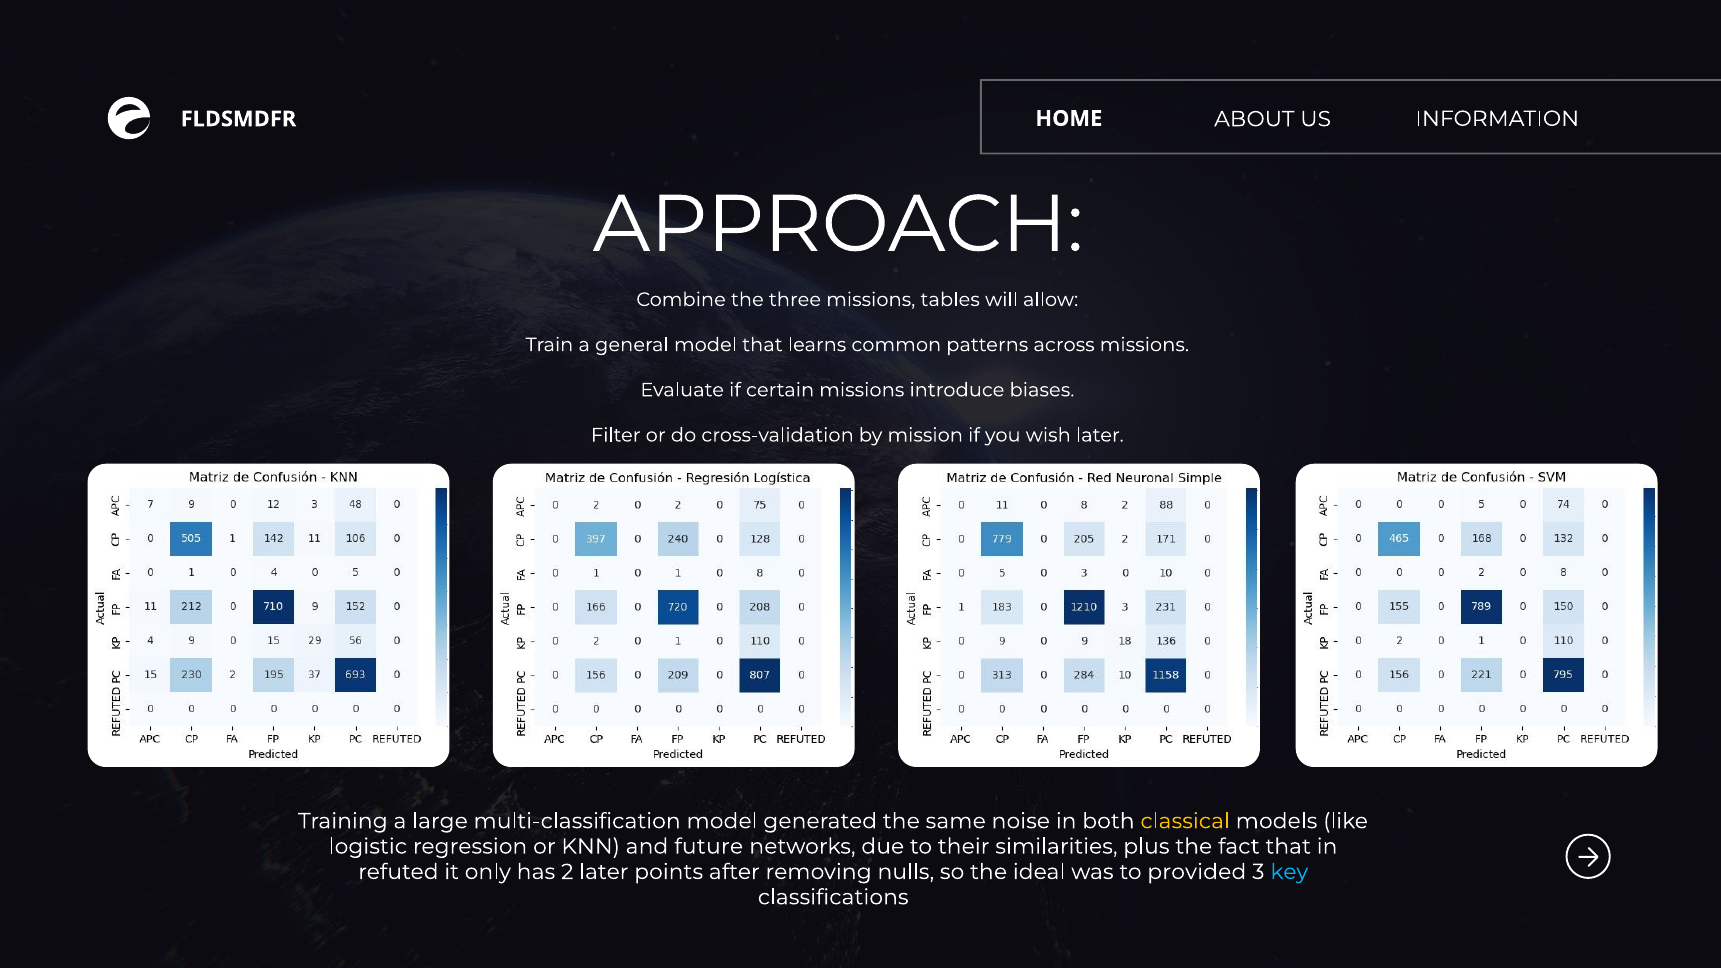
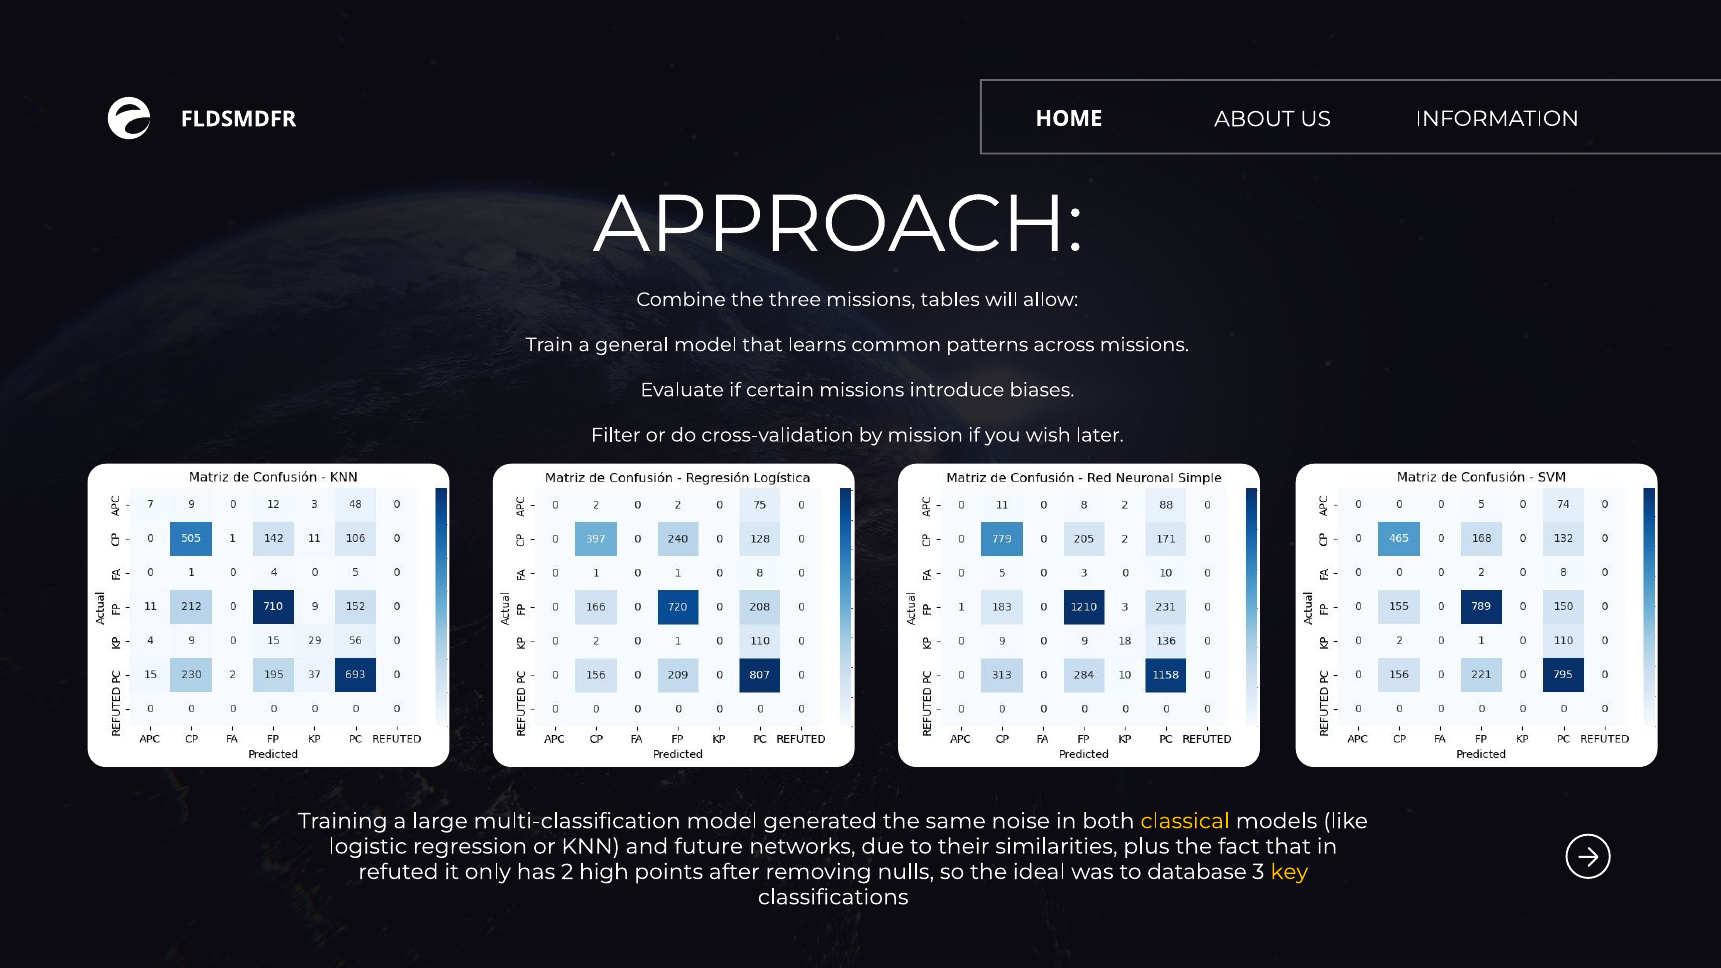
2 later: later -> high (604, 872)
provided: provided -> database (1197, 872)
key colour: light blue -> yellow (1289, 872)
